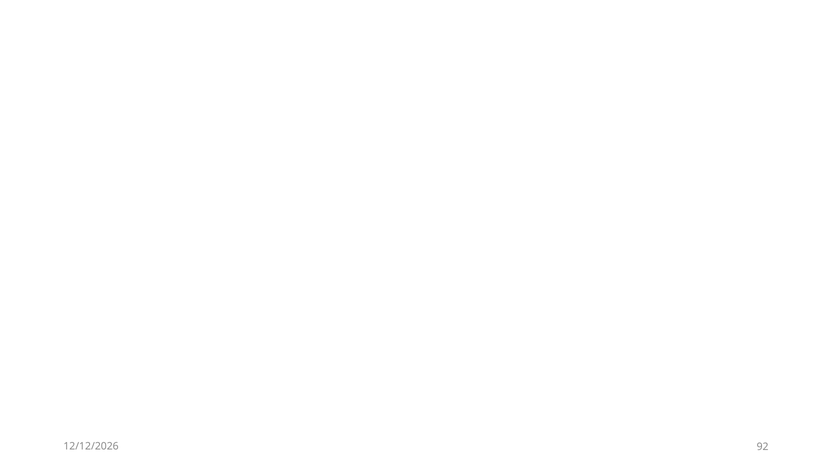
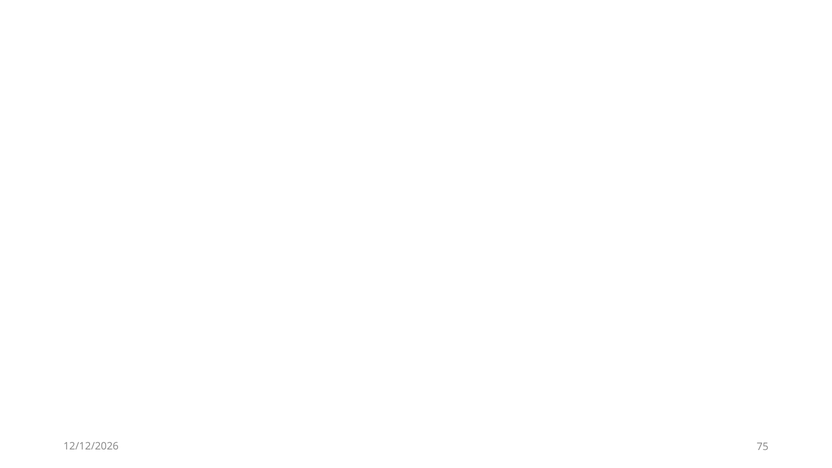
92: 92 -> 75 (763, 447)
